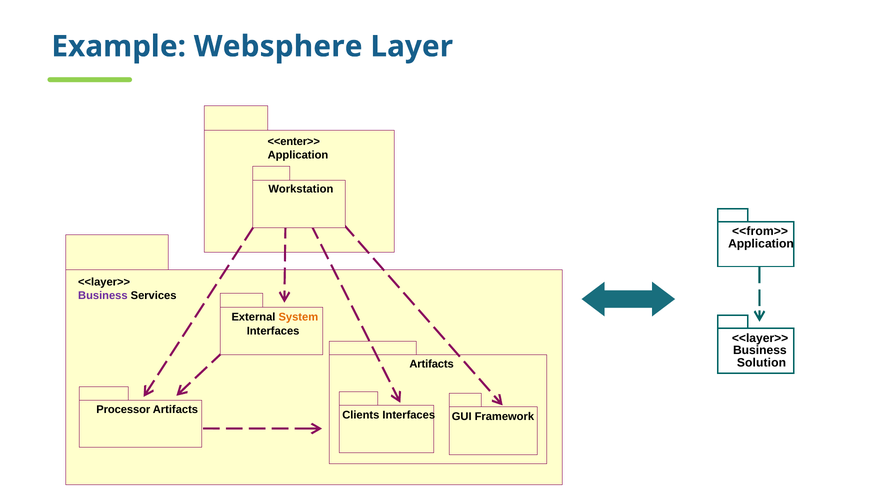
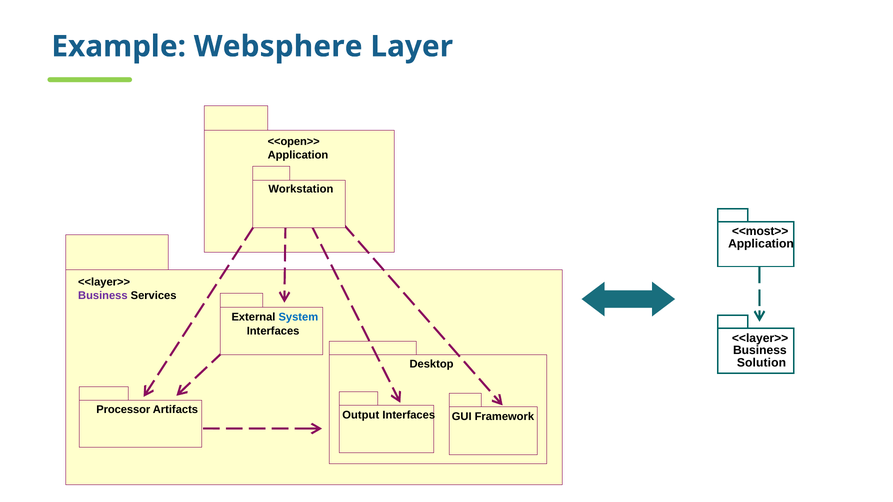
<<enter>>: <<enter>> -> <<open>> (294, 142)
<<from>>: <<from>> -> <<most>> (760, 232)
System colour: orange -> blue (298, 317)
Artifacts: Artifacts -> Desktop (432, 364)
Clients: Clients -> Output (361, 416)
